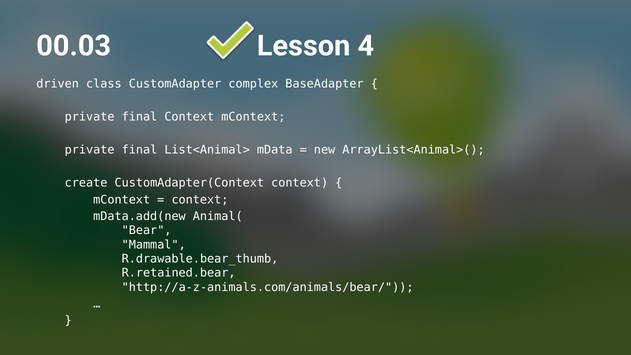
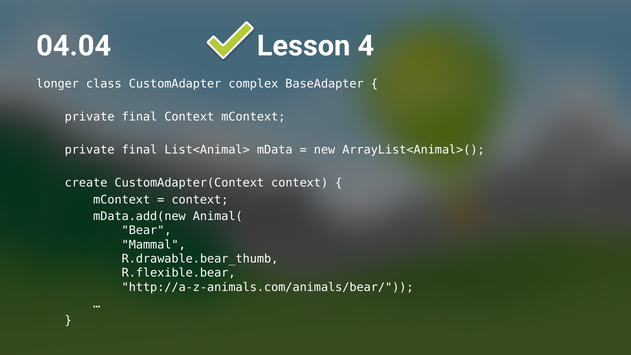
00.03: 00.03 -> 04.04 (74, 46)
driven: driven -> longer (58, 84)
R.retained.bear: R.retained.bear -> R.flexible.bear (179, 273)
